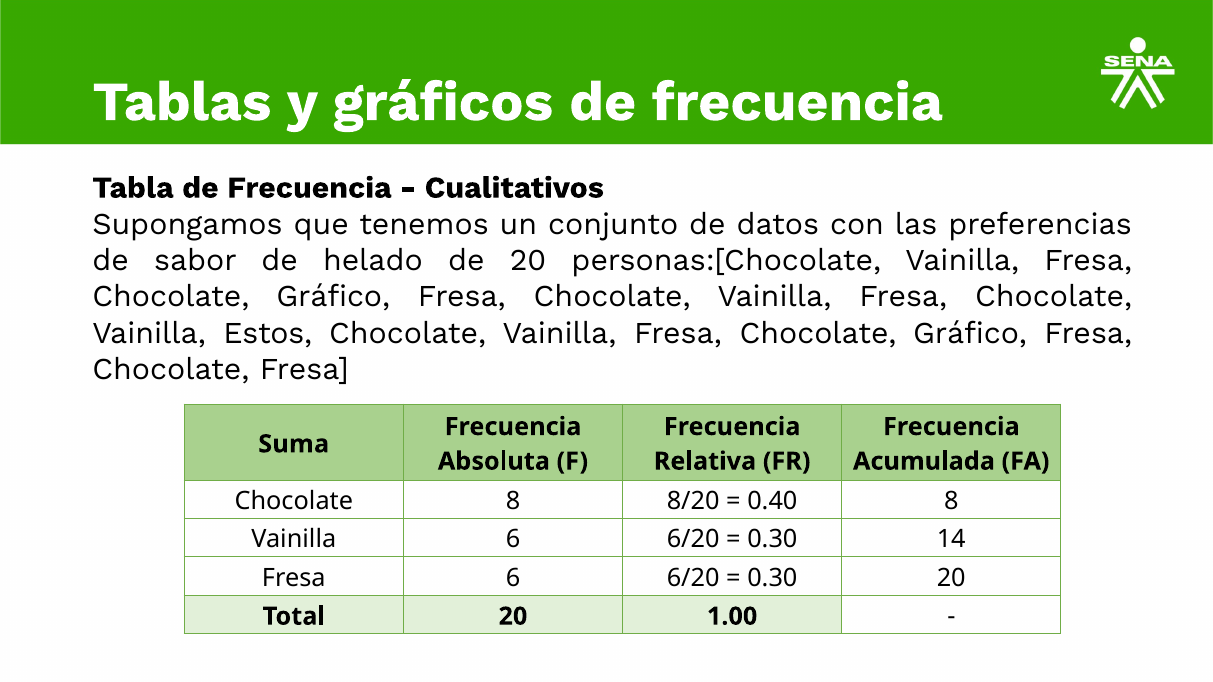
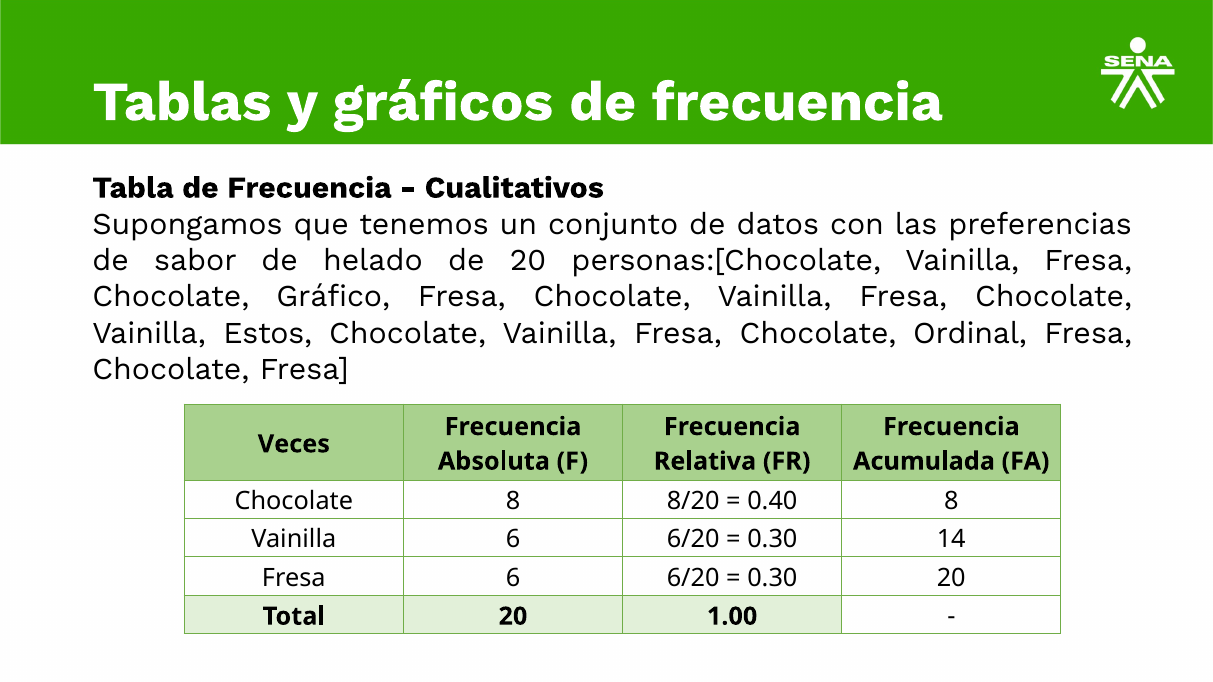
Gráfico: Gráfico -> Ordinal (970, 333)
Suma: Suma -> Veces (294, 444)
